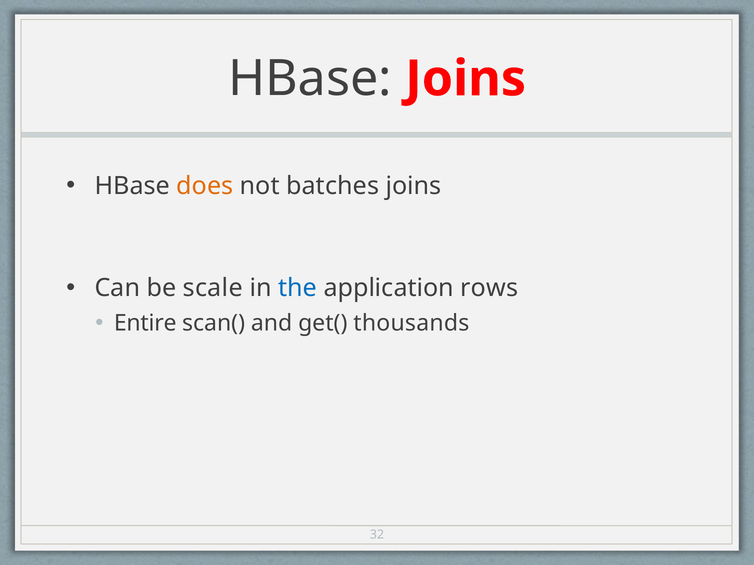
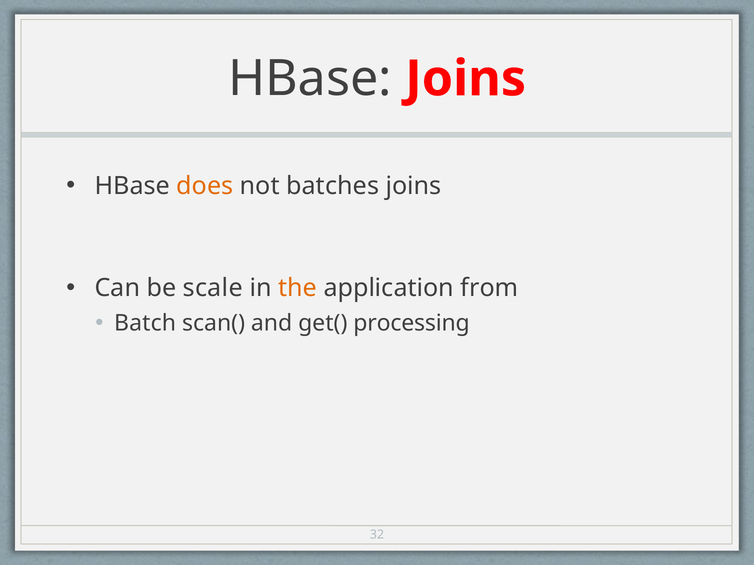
the colour: blue -> orange (298, 288)
rows: rows -> from (489, 288)
Entire: Entire -> Batch (145, 324)
thousands: thousands -> processing (412, 324)
